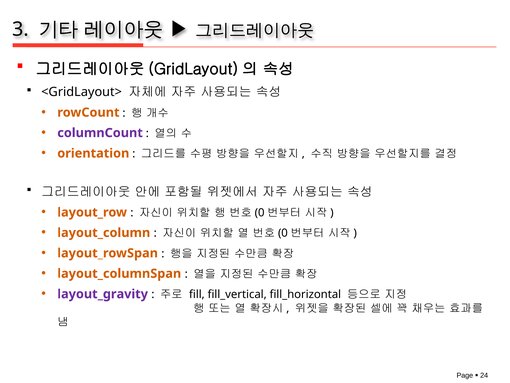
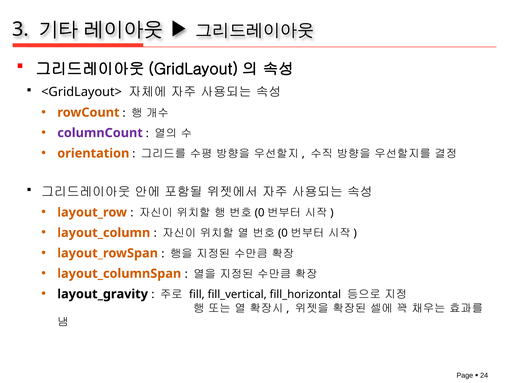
layout_gravity colour: purple -> black (103, 294)
